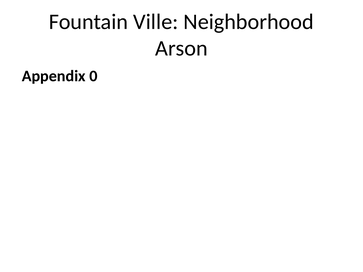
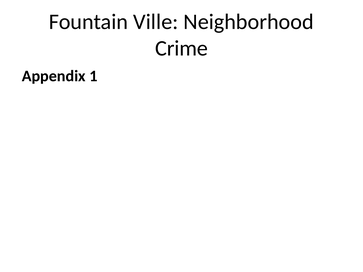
Arson: Arson -> Crime (182, 48)
0: 0 -> 1 (93, 76)
